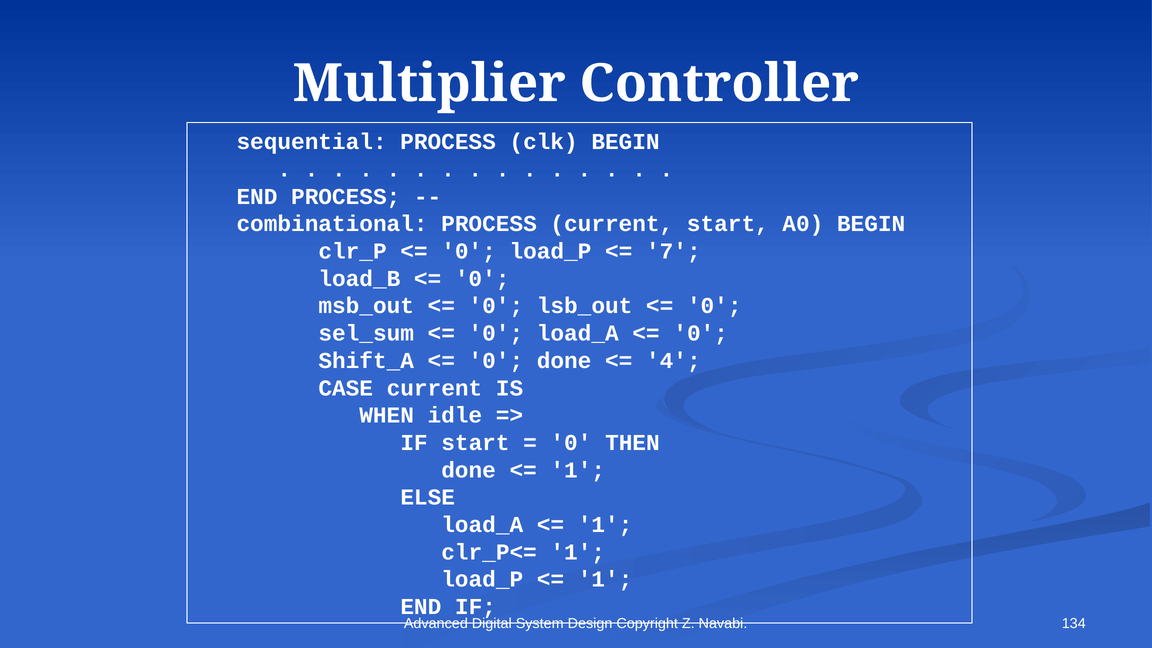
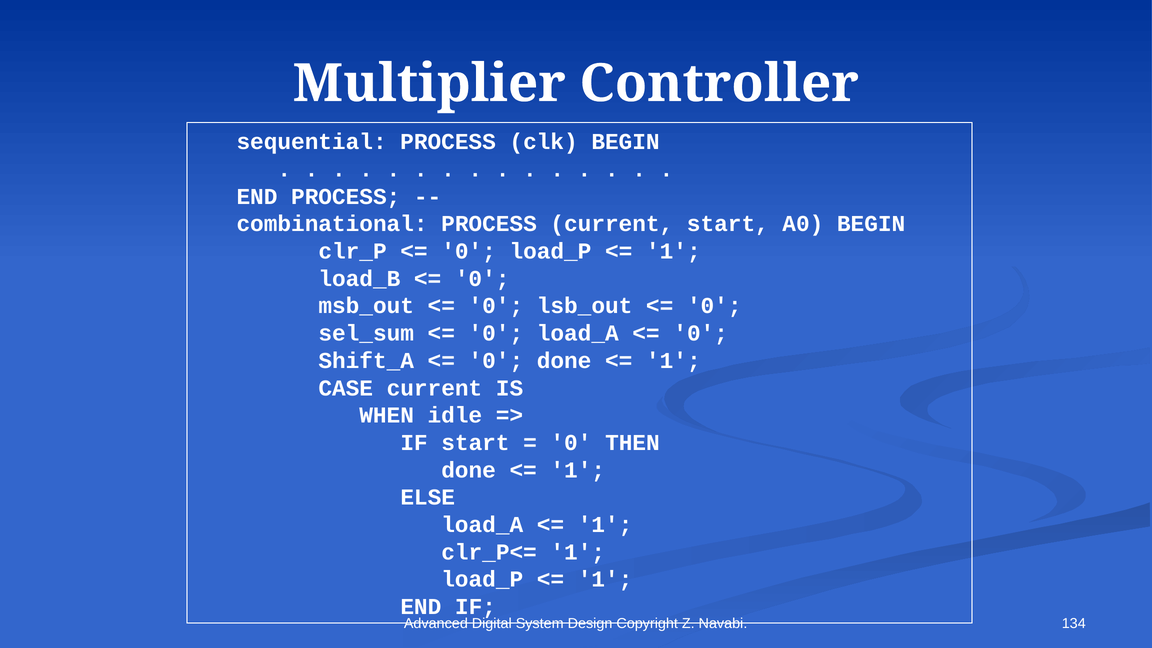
7: 7 -> 1 (673, 251)
4: 4 -> 1 (673, 361)
